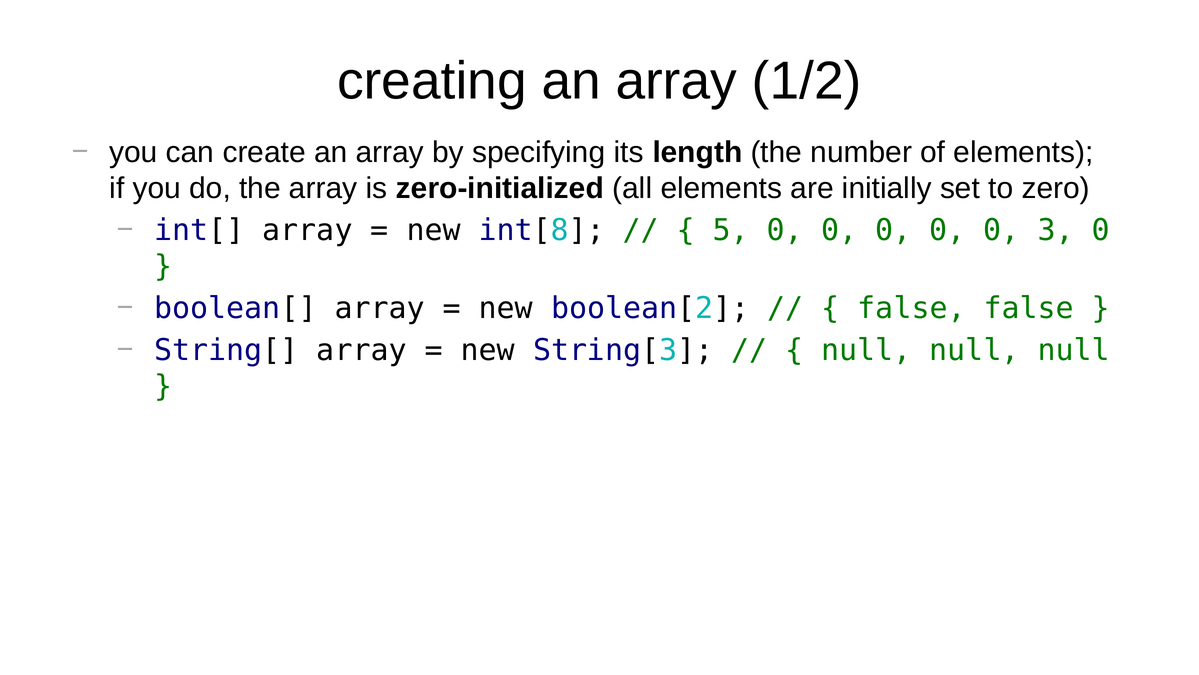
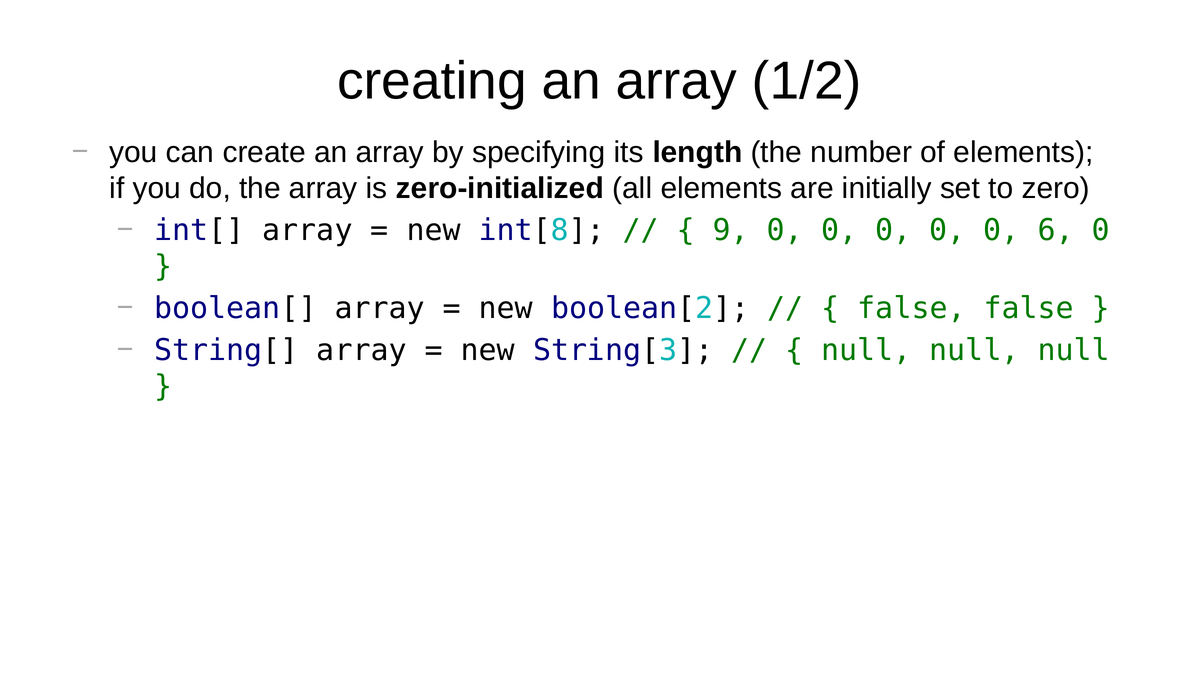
5: 5 -> 9 (731, 230)
3: 3 -> 6 (1056, 230)
